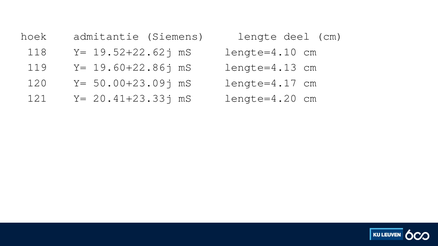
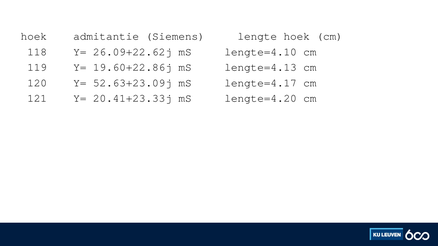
lengte deel: deel -> hoek (297, 36)
19.52+22.62j: 19.52+22.62j -> 26.09+22.62j (132, 52)
50.00+23.09j: 50.00+23.09j -> 52.63+23.09j (132, 83)
